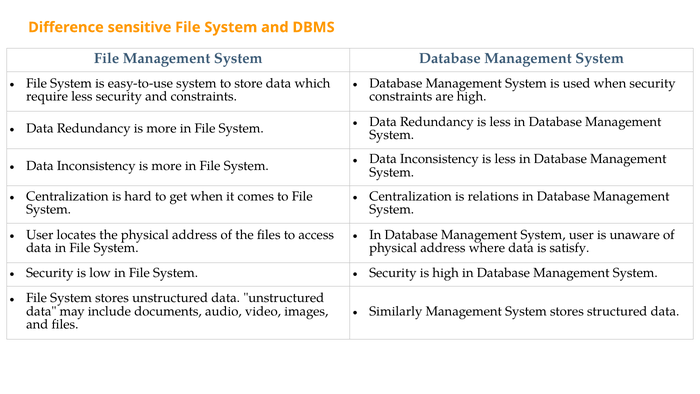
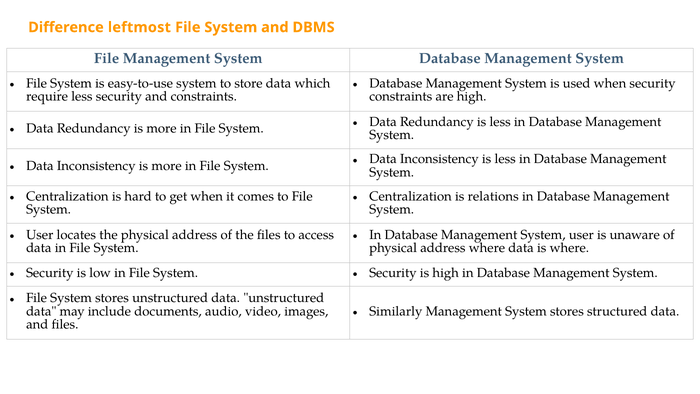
sensitive: sensitive -> leftmost (139, 27)
is satisfy: satisfy -> where (569, 248)
